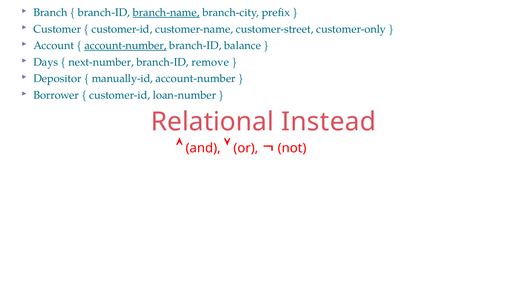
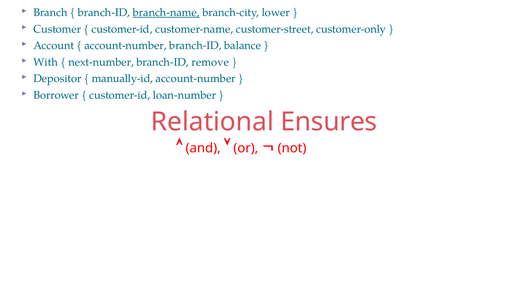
prefix: prefix -> lower (276, 13)
account-number underline: present -> none (125, 46)
Days: Days -> With (46, 62)
Instead: Instead -> Ensures (329, 122)
